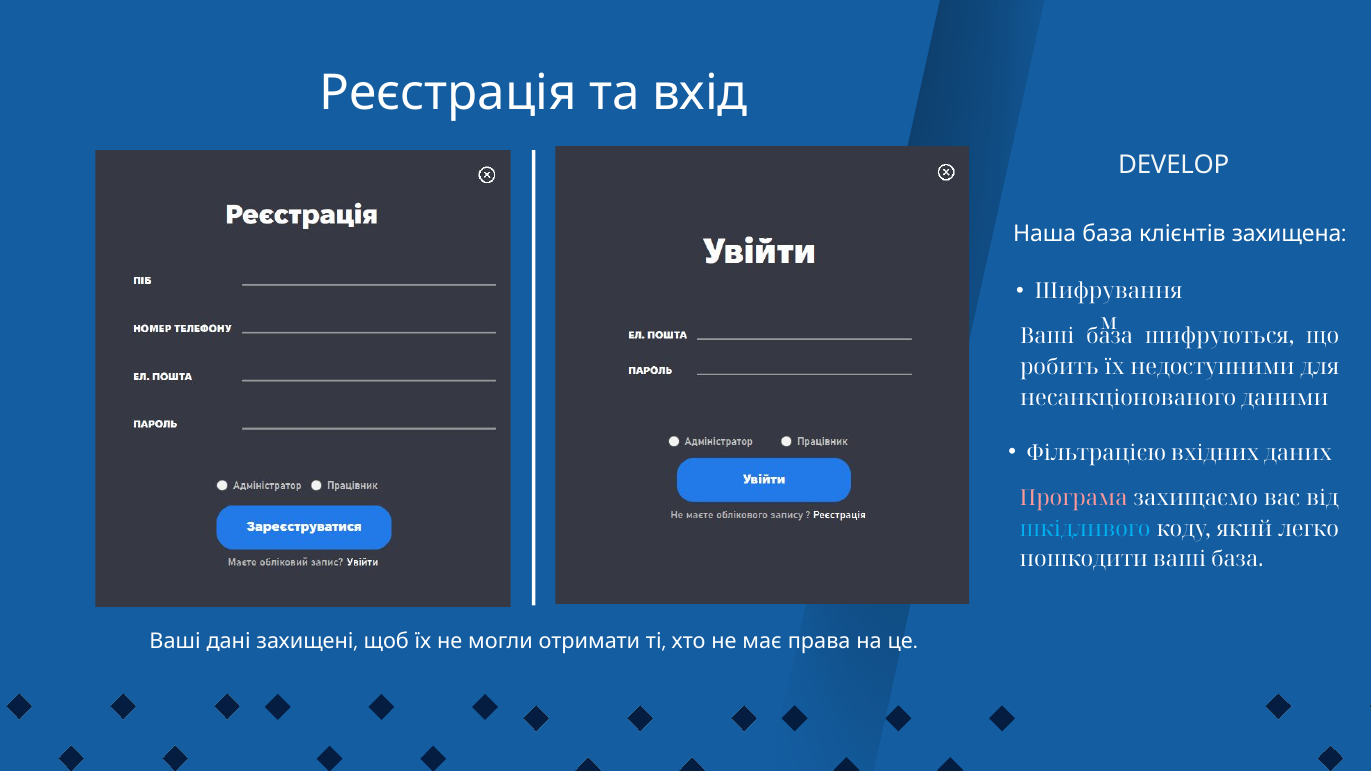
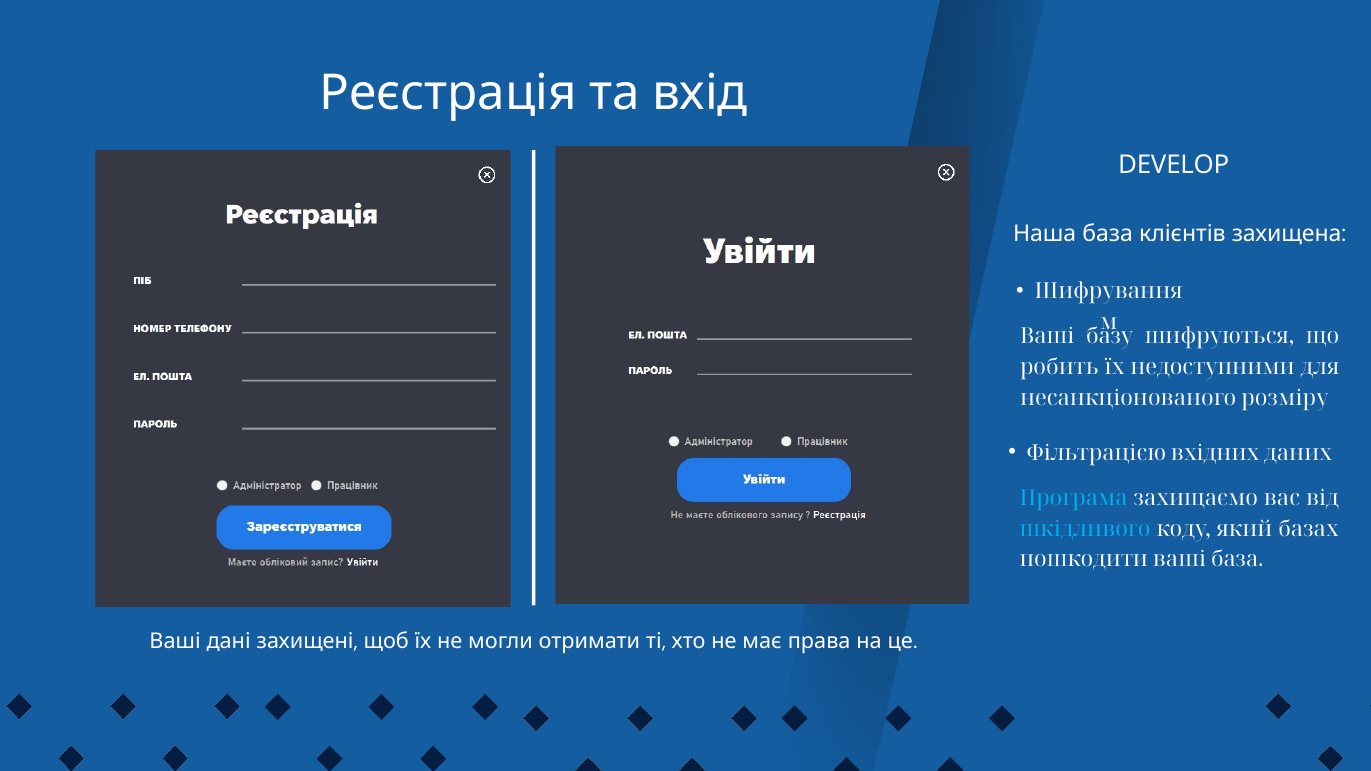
база: база -> базу (1110, 337)
даними: даними -> розміру (1285, 398)
Програма colour: pink -> light blue (1074, 499)
легко: легко -> базах (1309, 529)
